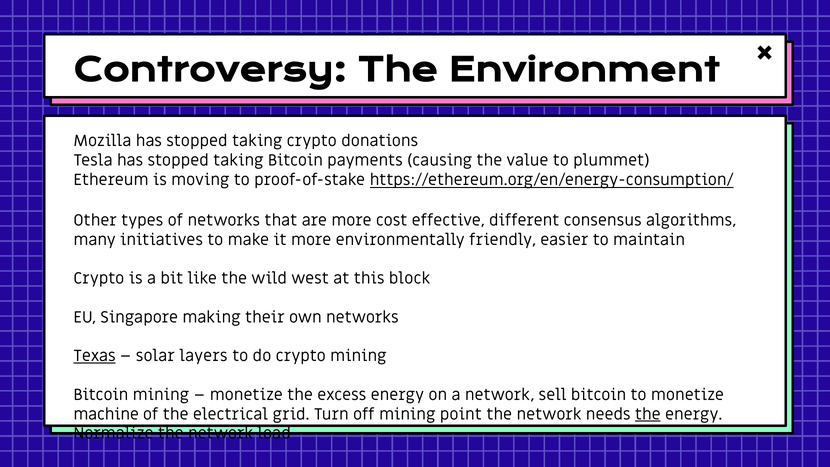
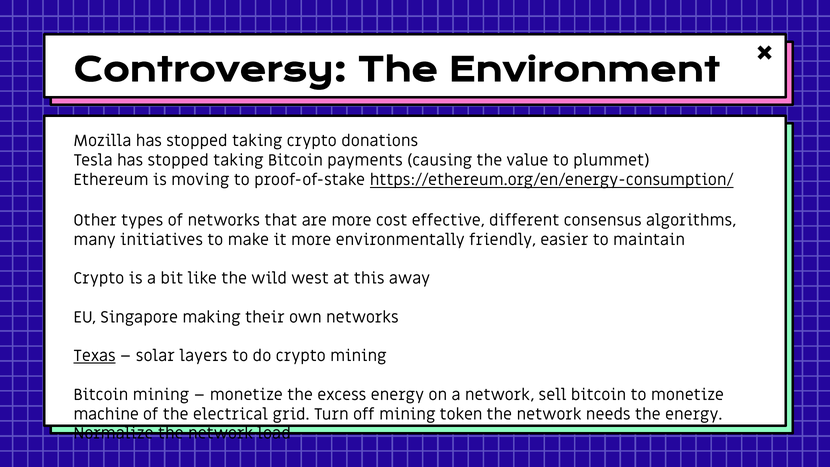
block: block -> away (410, 279)
point: point -> token (461, 414)
the underline: present -> none (648, 414)
